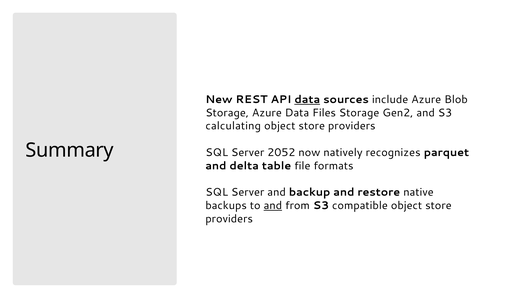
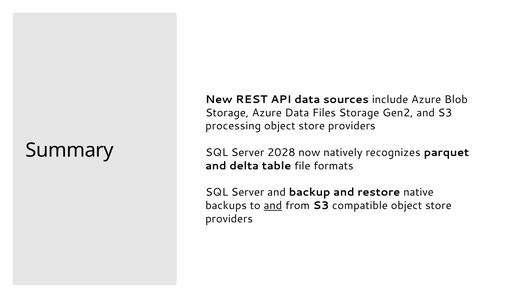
data underline: present -> none (307, 100)
calculating: calculating -> processing (233, 126)
2052: 2052 -> 2028 (281, 153)
